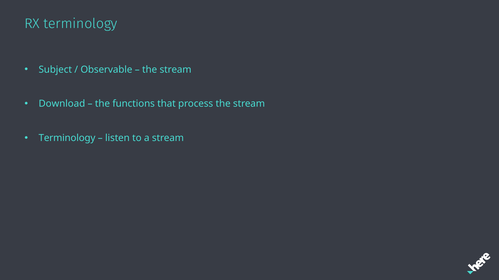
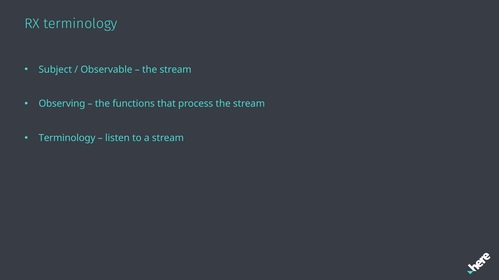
Download: Download -> Observing (62, 104)
